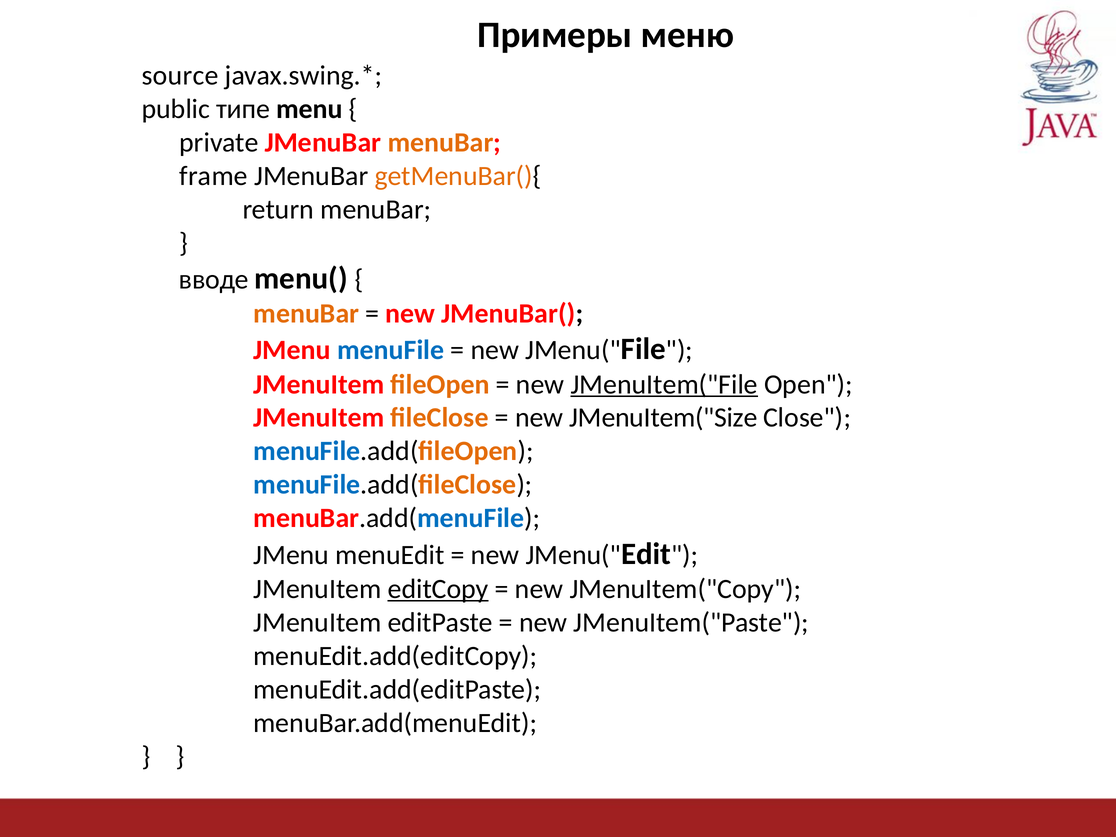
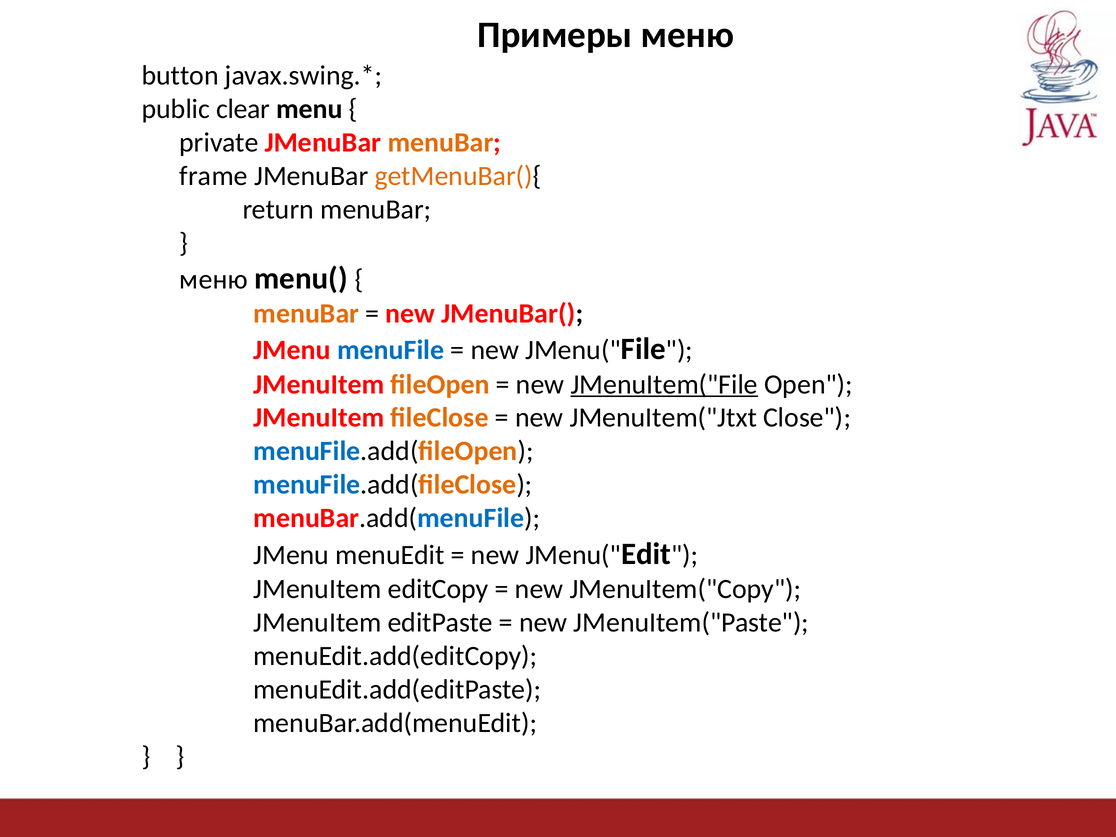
source: source -> button (180, 76)
типе: типе -> clear (243, 109)
вводе: вводе -> меню (214, 280)
JMenuItem("Size: JMenuItem("Size -> JMenuItem("Jtxt (663, 418)
editCopy underline: present -> none (438, 589)
